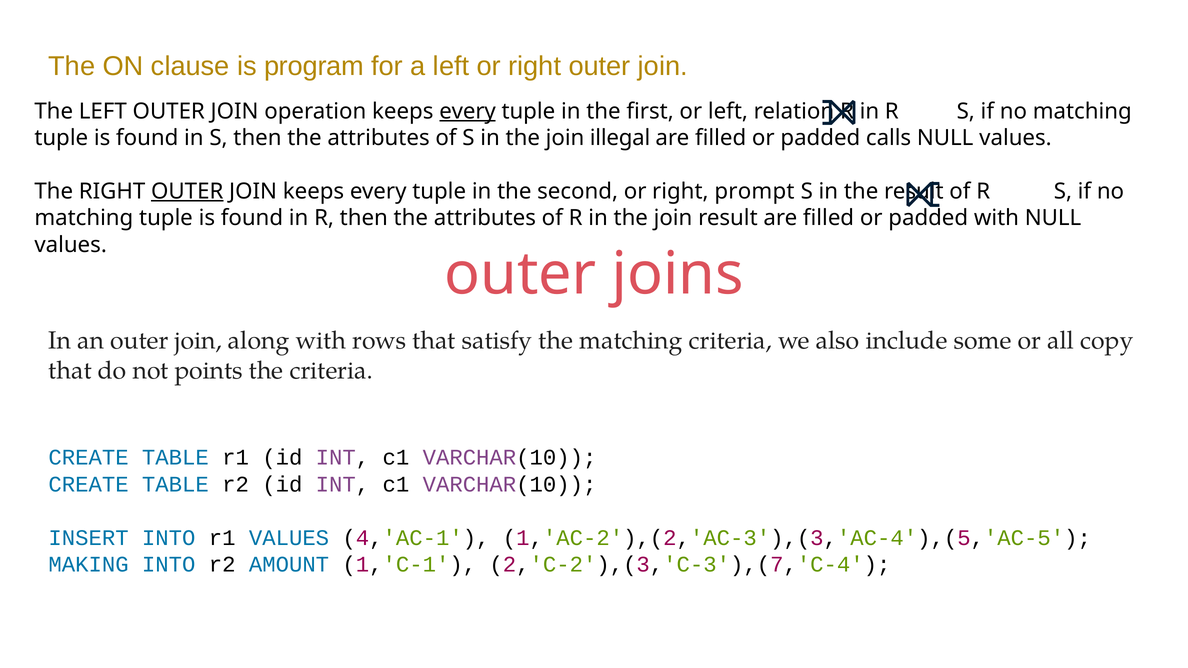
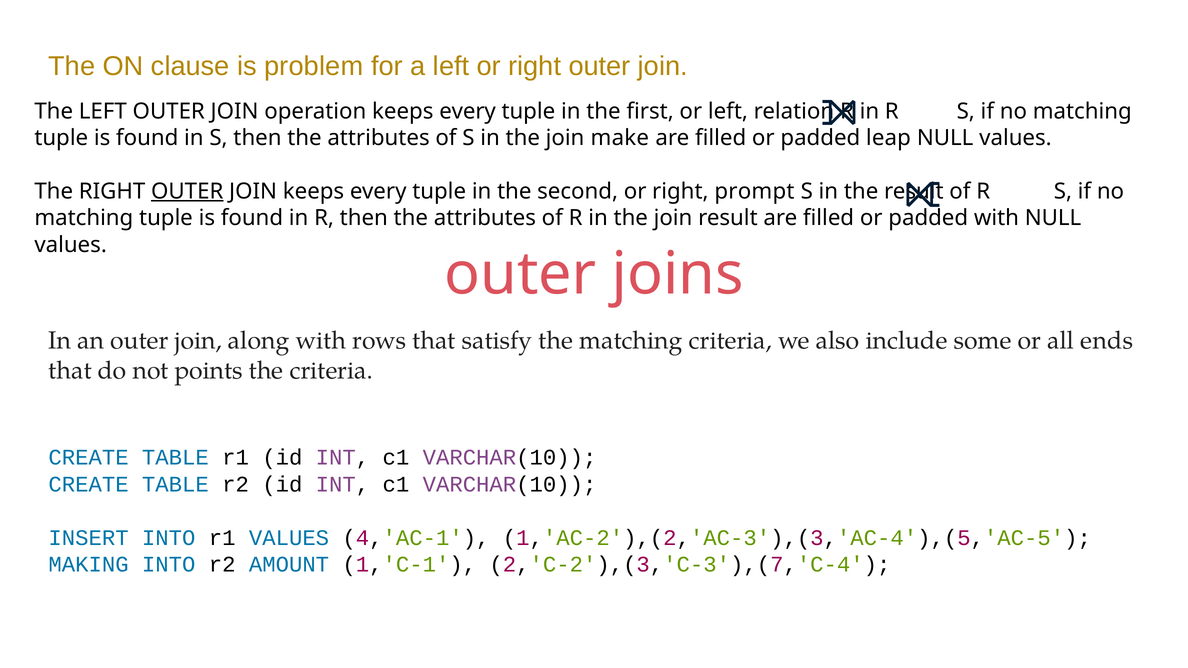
program: program -> problem (314, 66)
every underline: present -> none (468, 111)
illegal: illegal -> make (620, 138)
calls: calls -> leap (888, 138)
copy: copy -> ends (1107, 341)
